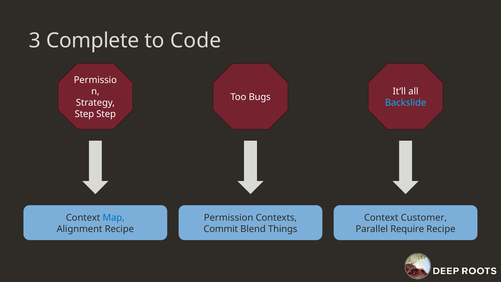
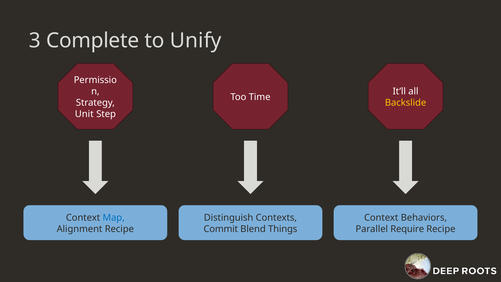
Code: Code -> Unify (196, 41)
Bugs: Bugs -> Time (260, 97)
Backslide colour: light blue -> yellow (406, 103)
Step: Step -> Unit (84, 114)
Permission: Permission -> Distinguish (229, 218)
Customer: Customer -> Behaviors (424, 218)
